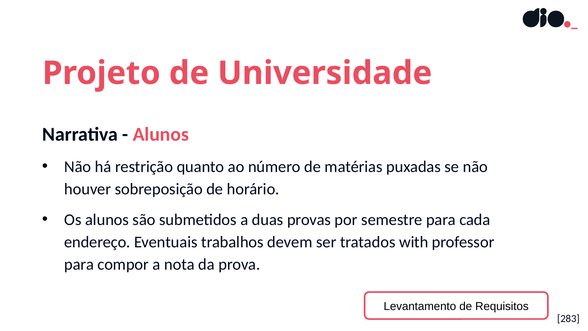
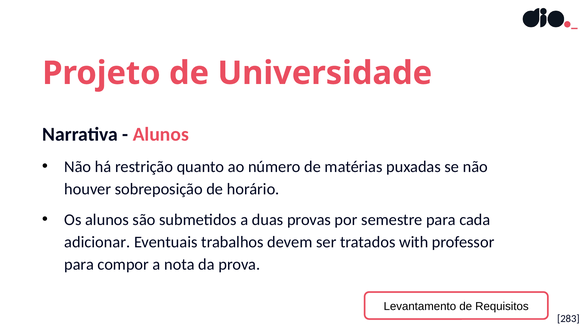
endereço: endereço -> adicionar (97, 242)
